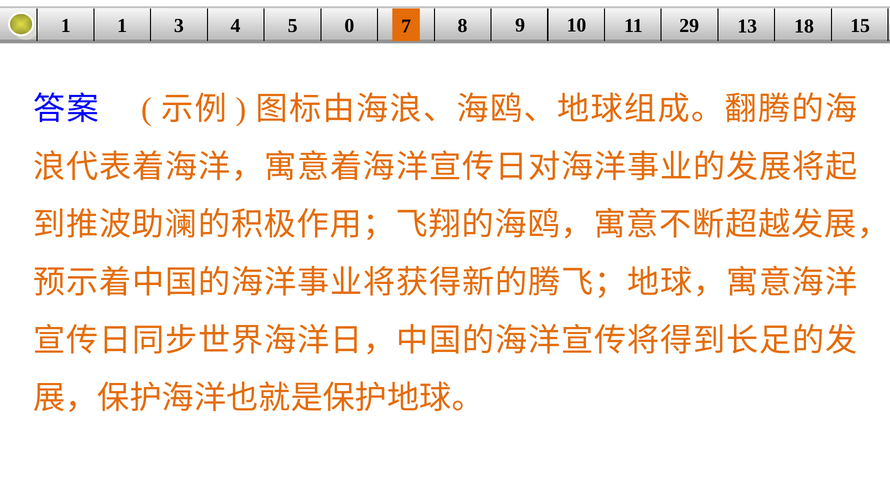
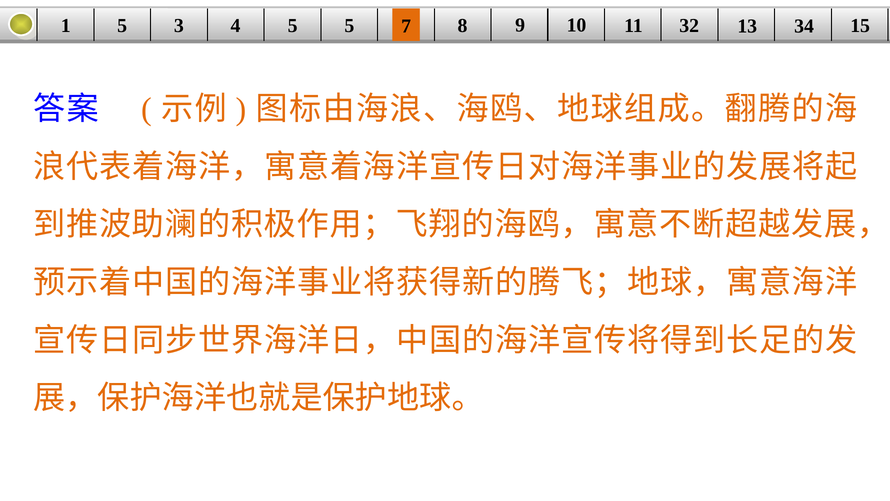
1 1: 1 -> 5 (122, 26)
5 0: 0 -> 5 (349, 26)
29: 29 -> 32 (689, 26)
18: 18 -> 34 (804, 26)
